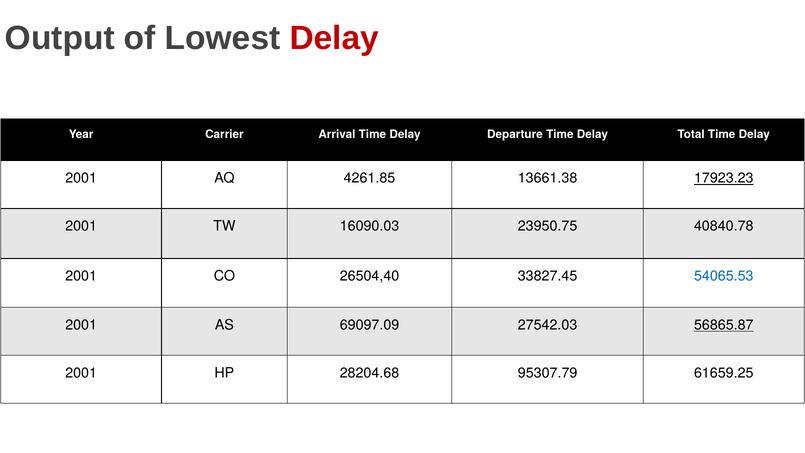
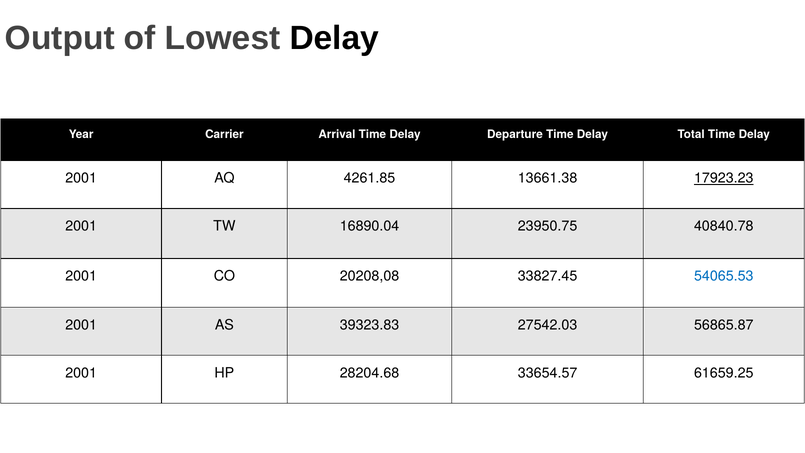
Delay colour: red -> black (334, 38)
16090.03: 16090.03 -> 16890.04 (370, 226)
26504,40: 26504,40 -> 20208,08 (370, 276)
69097.09: 69097.09 -> 39323.83 (370, 325)
56865.87 underline: present -> none (724, 325)
95307.79: 95307.79 -> 33654.57 (548, 373)
